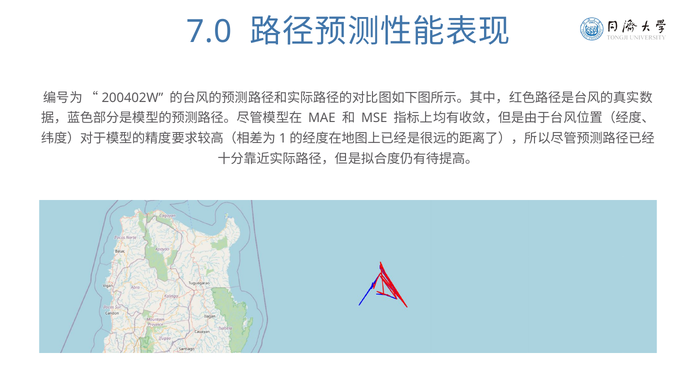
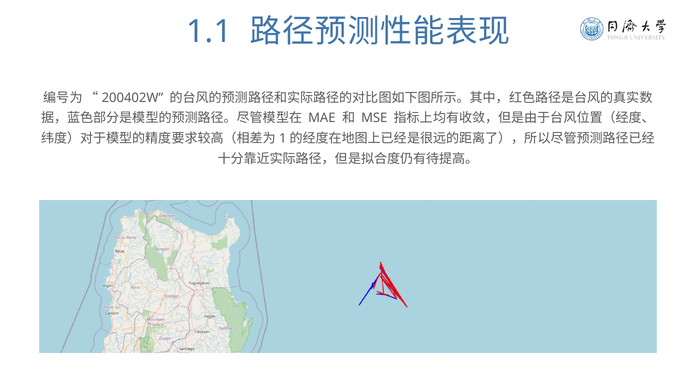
7.0: 7.0 -> 1.1 (209, 32)
